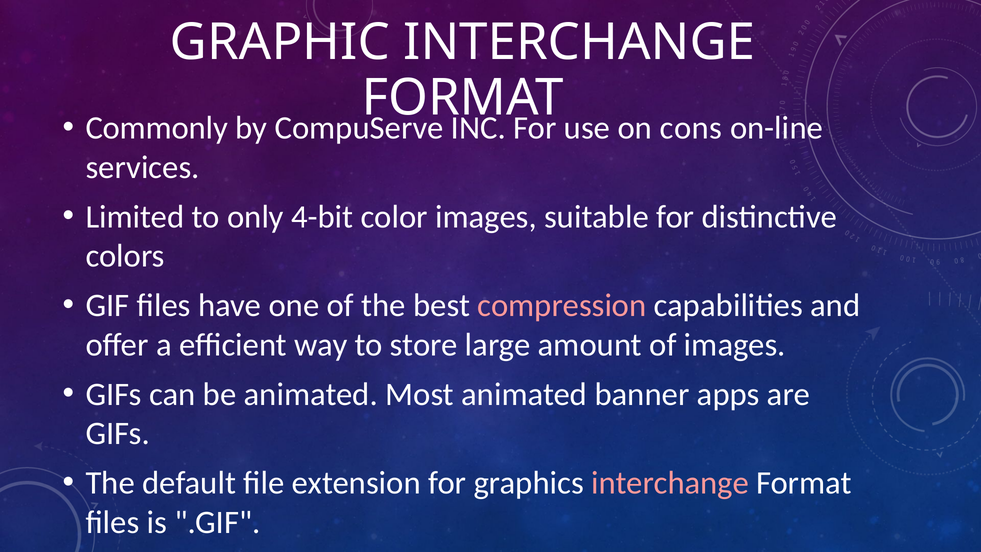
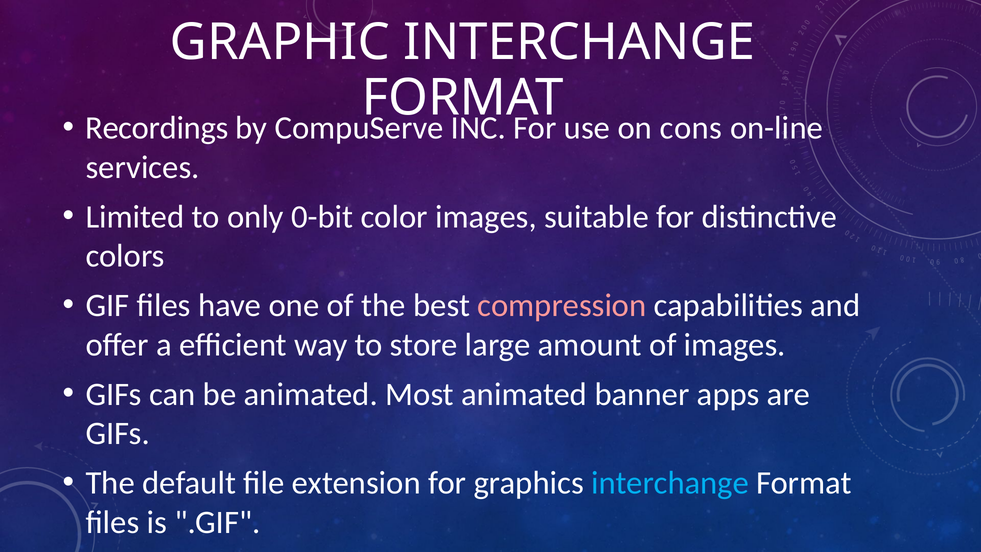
Commonly: Commonly -> Recordings (157, 128)
4-bit: 4-bit -> 0-bit (322, 217)
interchange colour: pink -> light blue (670, 483)
